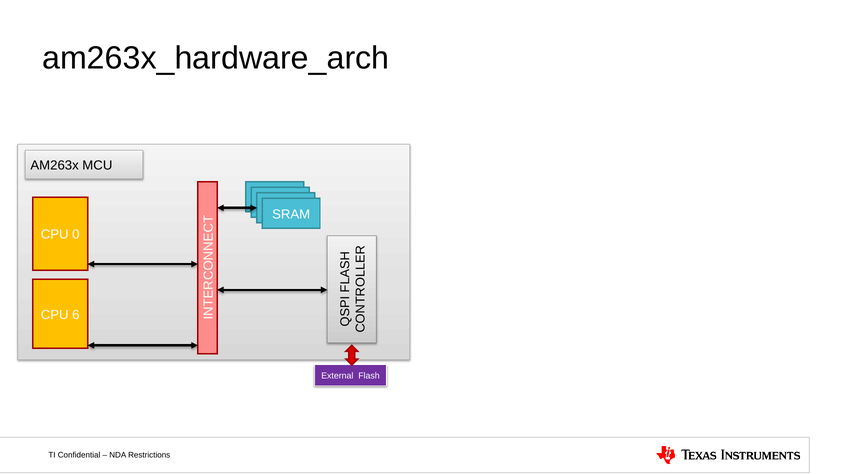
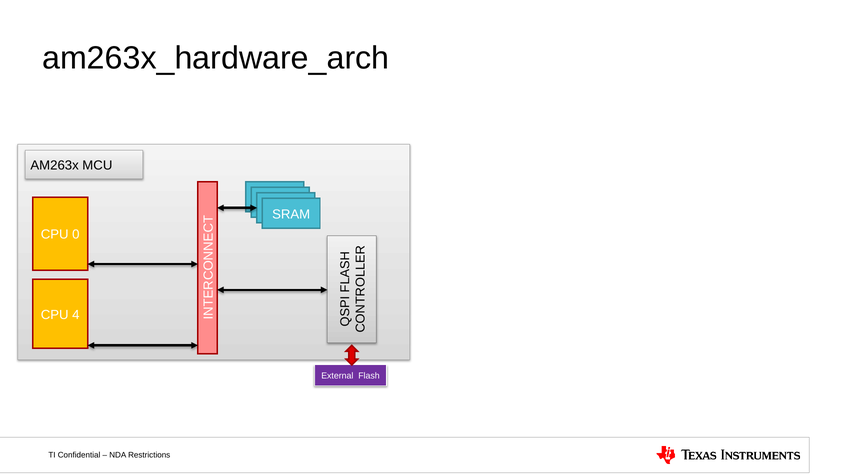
6: 6 -> 4 (76, 315)
